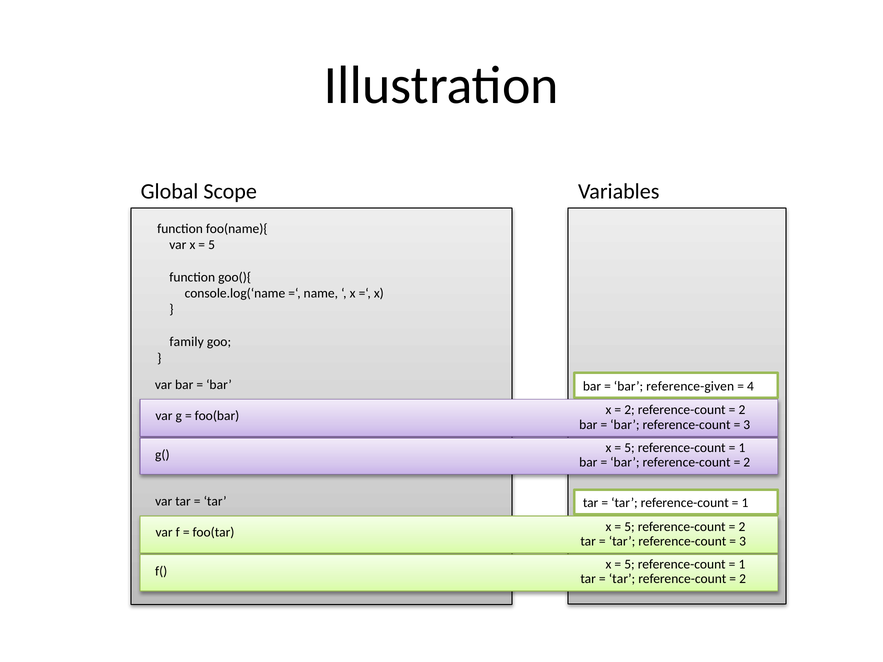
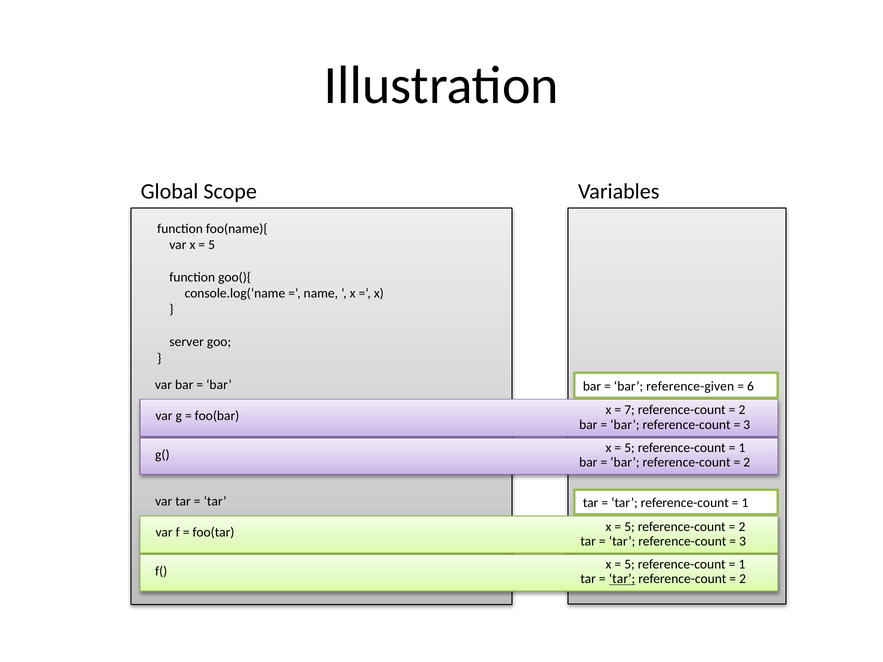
family: family -> server (187, 342)
4: 4 -> 6 (750, 387)
2: 2 -> 7 (629, 410)
tar underline: none -> present (622, 579)
